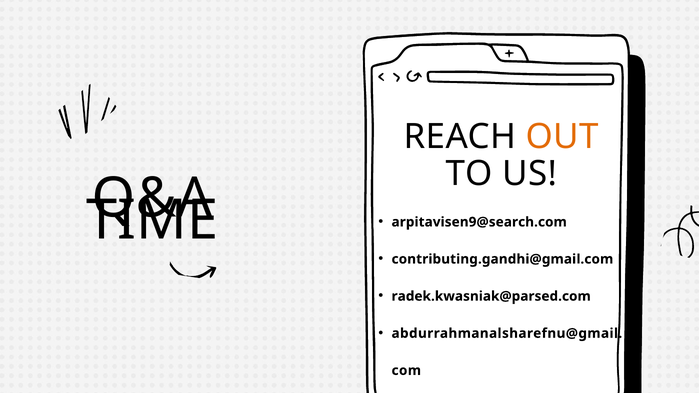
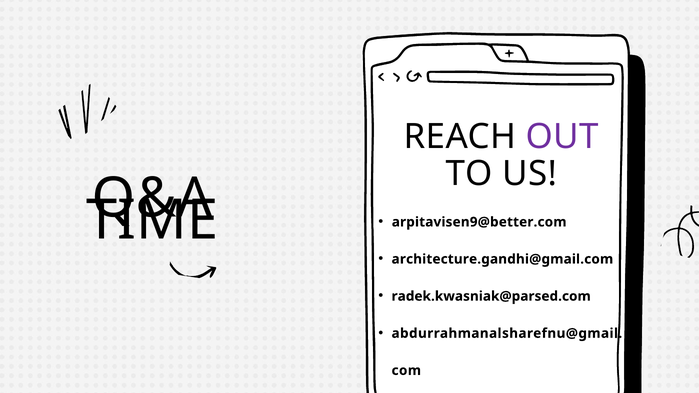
OUT colour: orange -> purple (562, 137)
arpitavisen9@search.com: arpitavisen9@search.com -> arpitavisen9@better.com (479, 222)
contributing.gandhi@gmail.com: contributing.gandhi@gmail.com -> architecture.gandhi@gmail.com (502, 259)
